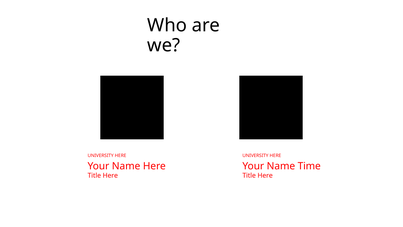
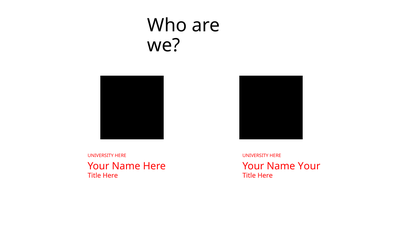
Name Time: Time -> Your (309, 166)
